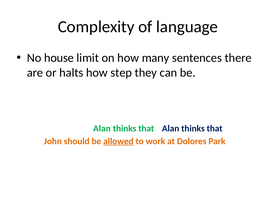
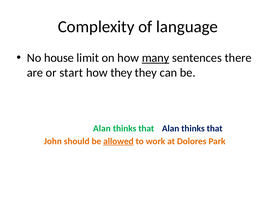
many underline: none -> present (156, 58)
halts: halts -> start (71, 73)
how step: step -> they (121, 73)
